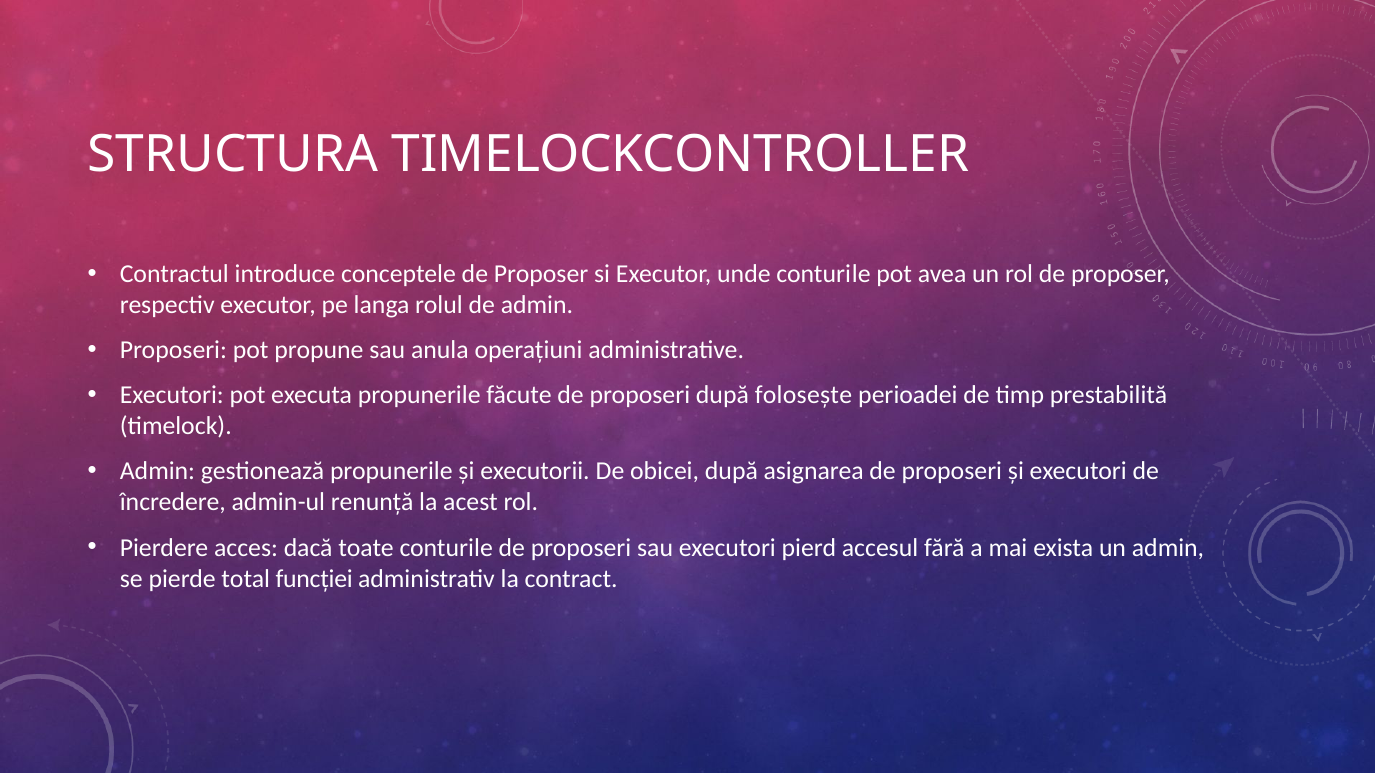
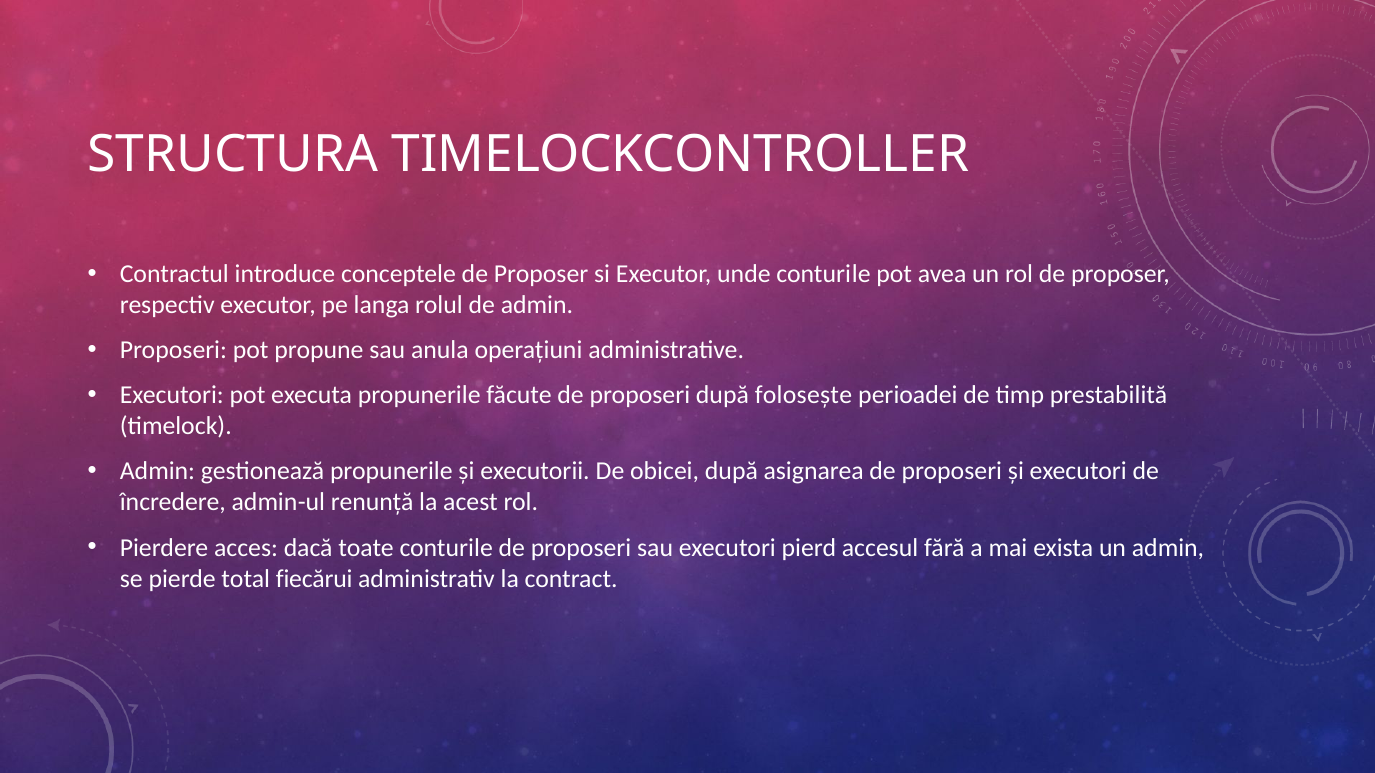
funcției: funcției -> fiecărui (314, 579)
